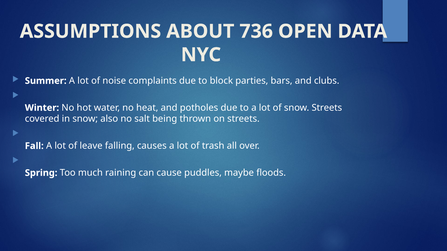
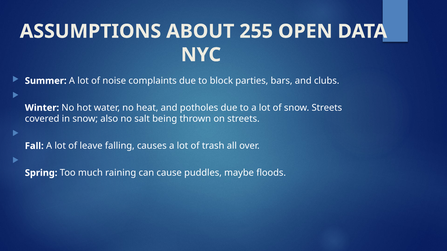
736: 736 -> 255 (256, 31)
